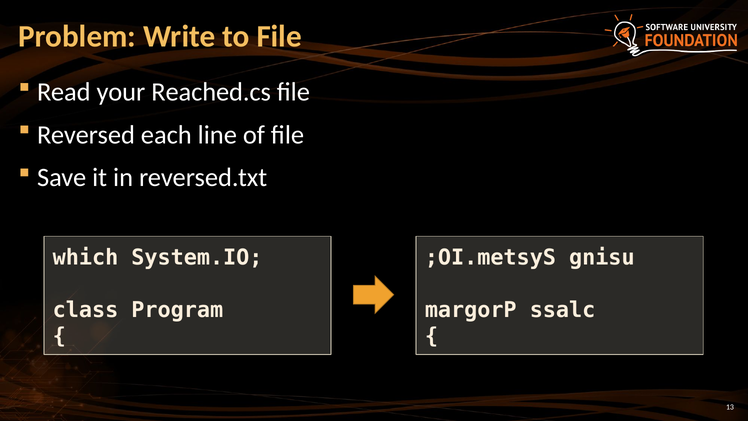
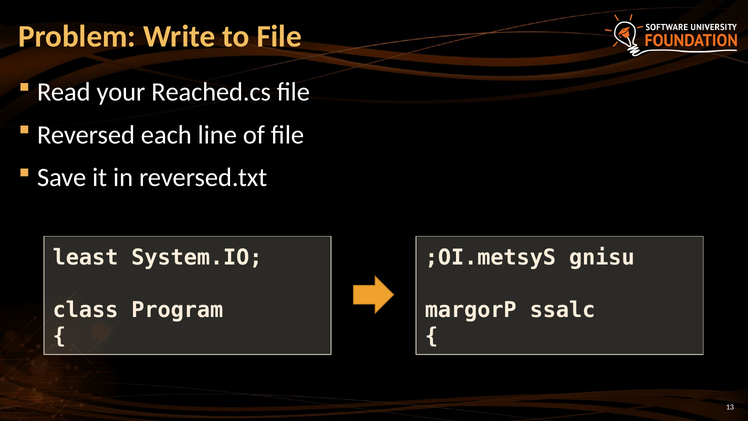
which: which -> least (86, 257)
